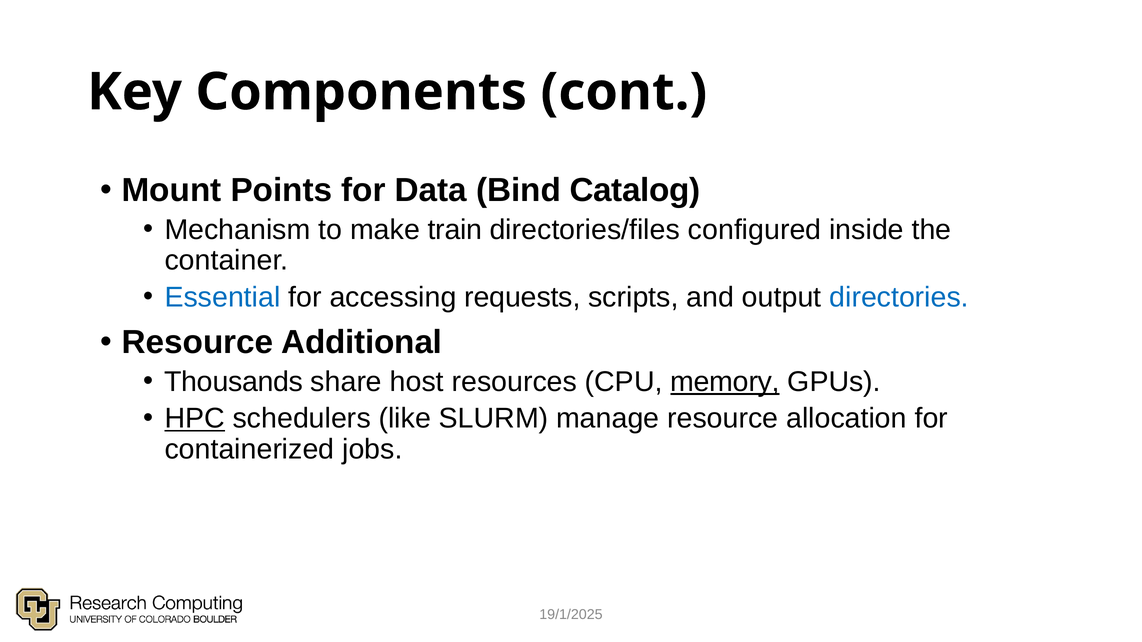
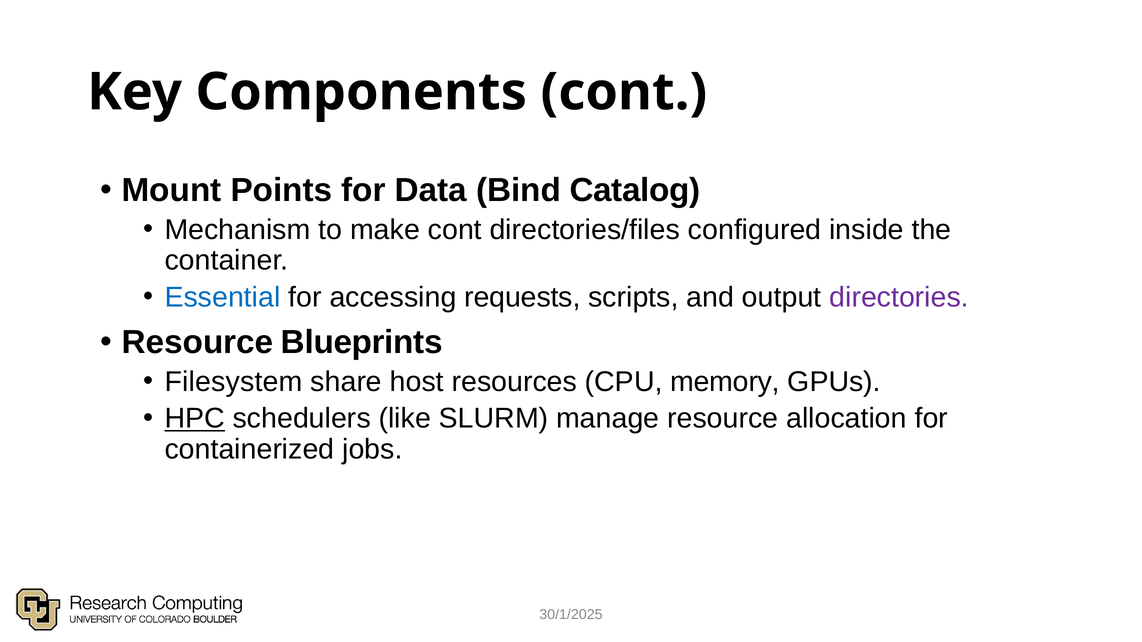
make train: train -> cont (455, 230)
directories colour: blue -> purple (899, 297)
Additional: Additional -> Blueprints (362, 343)
Thousands: Thousands -> Filesystem (234, 382)
memory underline: present -> none (725, 382)
19/1/2025: 19/1/2025 -> 30/1/2025 (571, 615)
